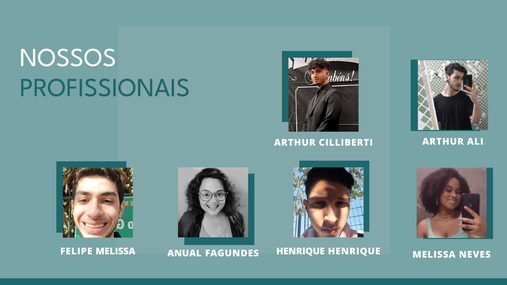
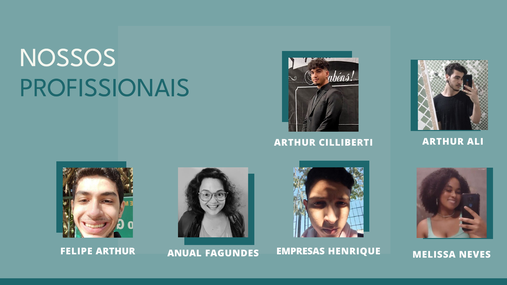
FELIPE MELISSA: MELISSA -> ARTHUR (115, 252)
HENRIQUE: HENRIQUE -> EMPRESAS (301, 252)
